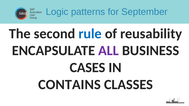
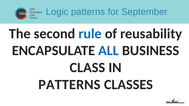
ALL colour: purple -> blue (109, 51)
CASES: CASES -> CLASS (87, 68)
CONTAINS: CONTAINS -> PATTERNS (69, 85)
